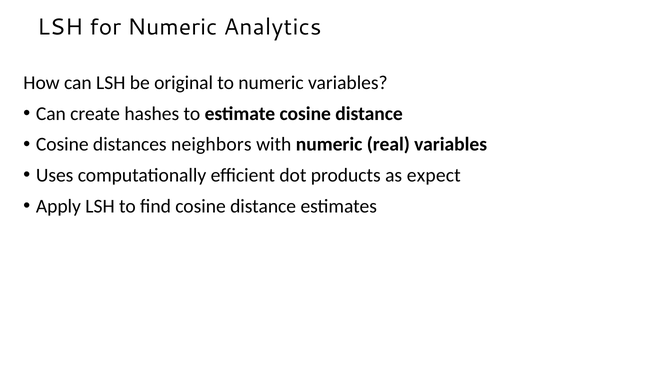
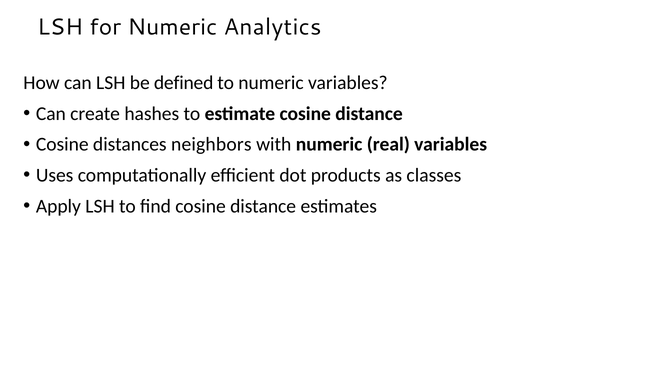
original: original -> defined (184, 83)
expect: expect -> classes (434, 175)
